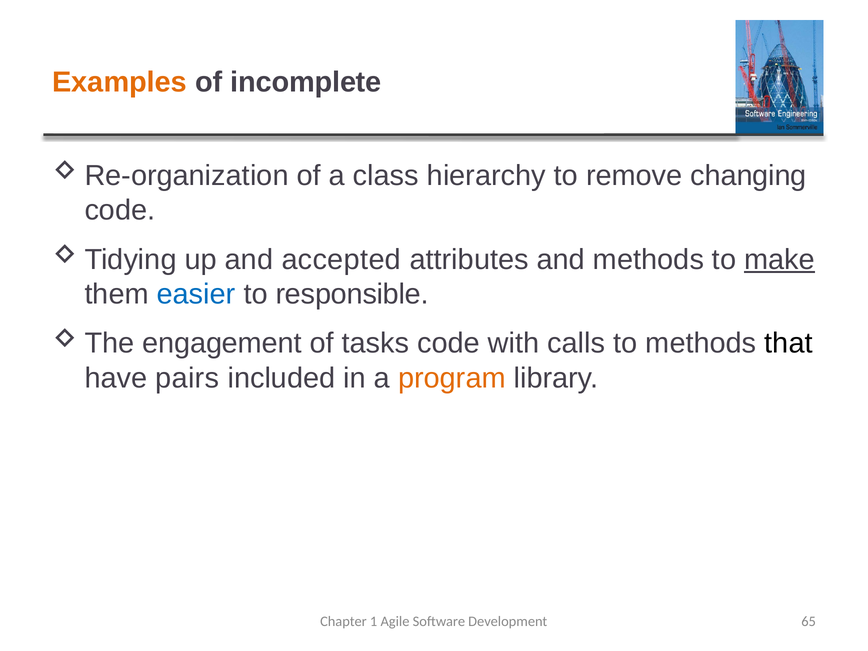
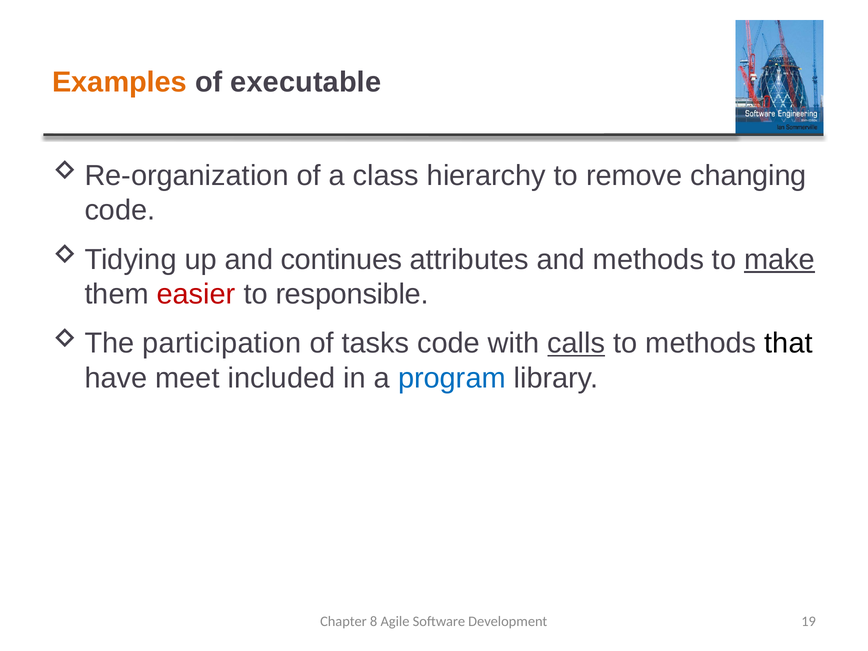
incomplete: incomplete -> executable (306, 82)
accepted: accepted -> continues (342, 259)
easier colour: blue -> red (196, 294)
engagement: engagement -> participation (222, 343)
calls underline: none -> present (576, 343)
pairs: pairs -> meet (187, 378)
program colour: orange -> blue (452, 378)
1: 1 -> 8 (374, 622)
65: 65 -> 19 (809, 622)
